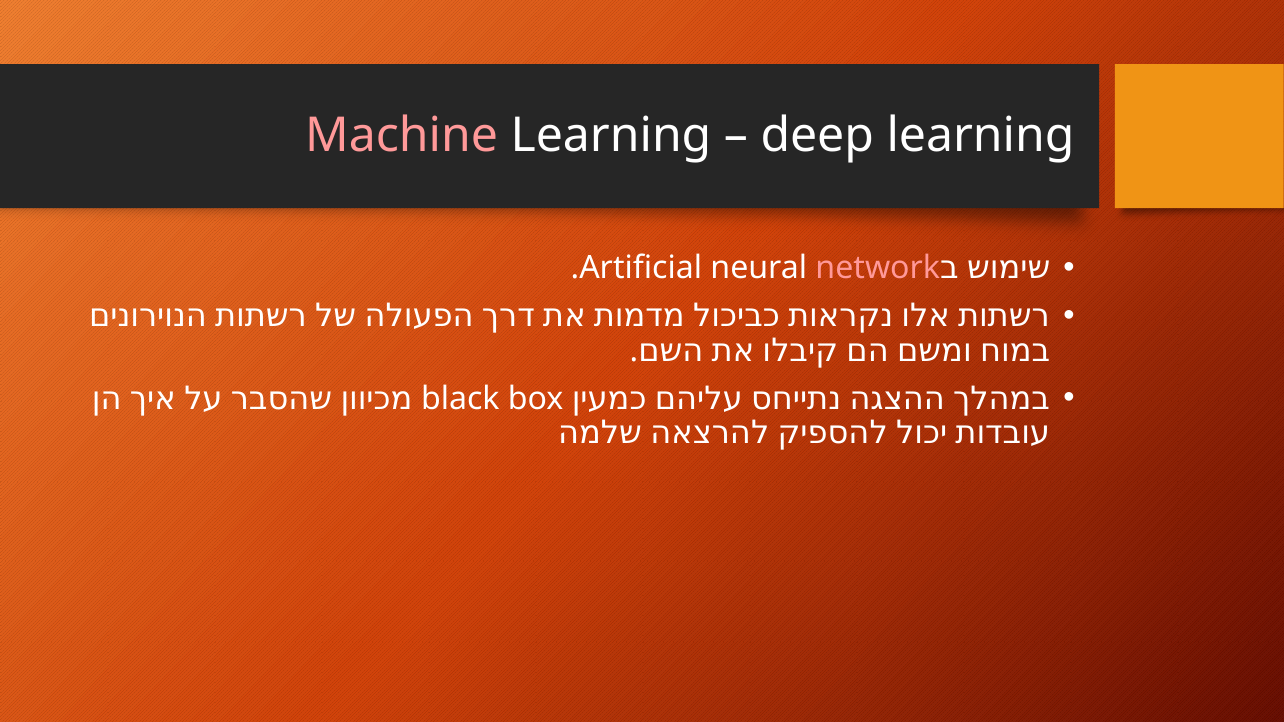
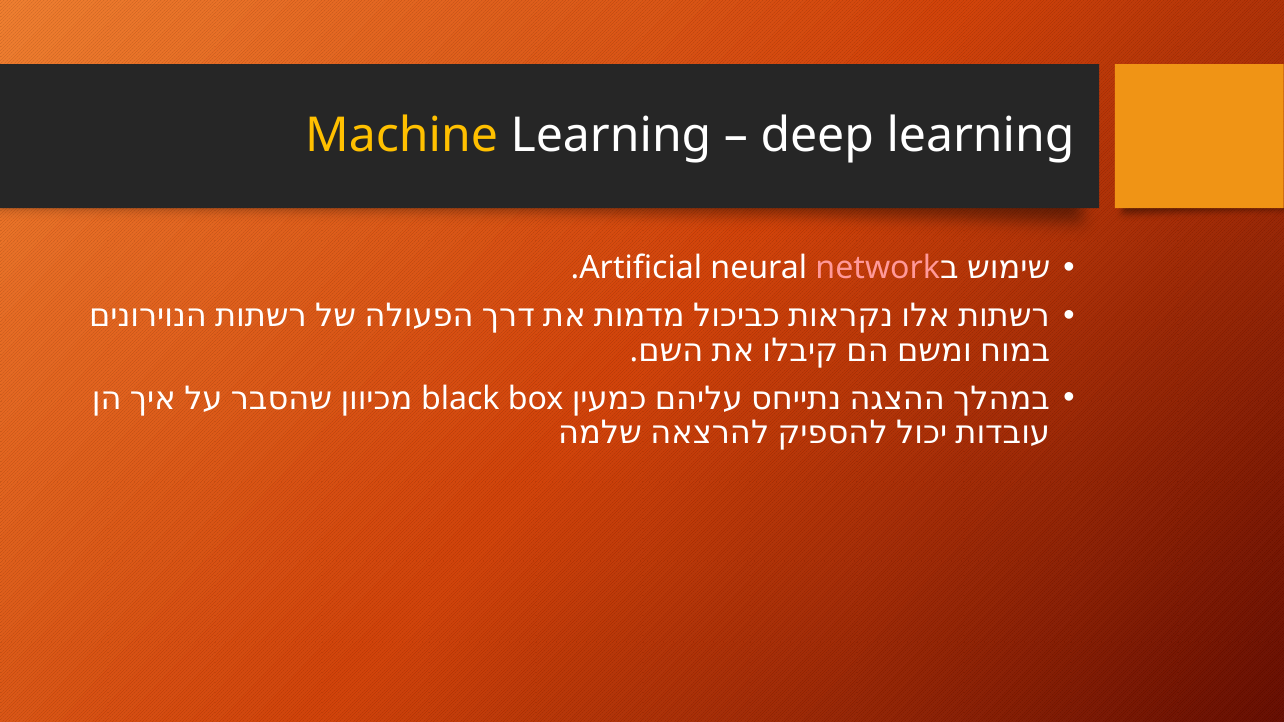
Machine colour: pink -> yellow (402, 136)
